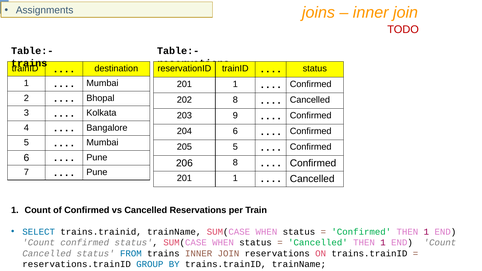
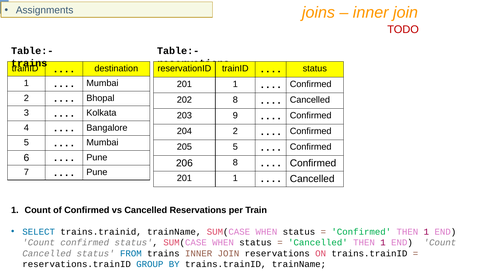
204 6: 6 -> 2 (235, 131)
